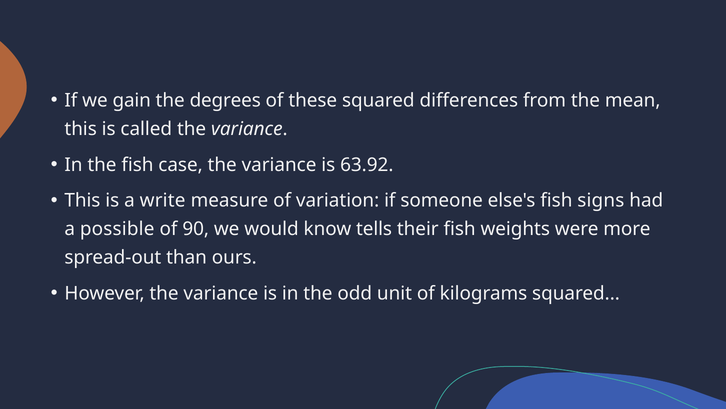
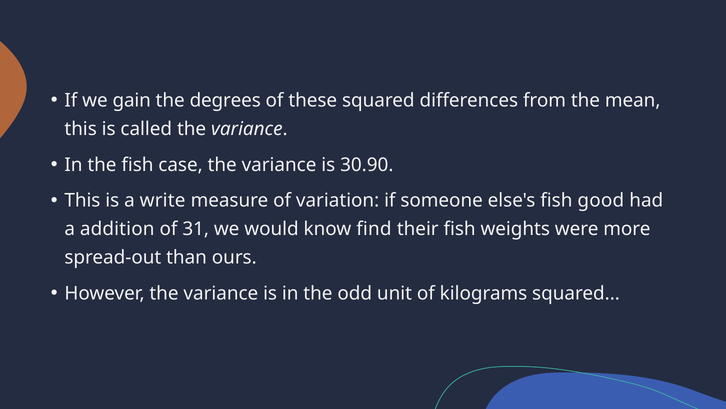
63.92: 63.92 -> 30.90 (367, 165)
signs: signs -> good (601, 200)
possible: possible -> addition (117, 229)
90: 90 -> 31 (196, 229)
tells: tells -> find (374, 229)
